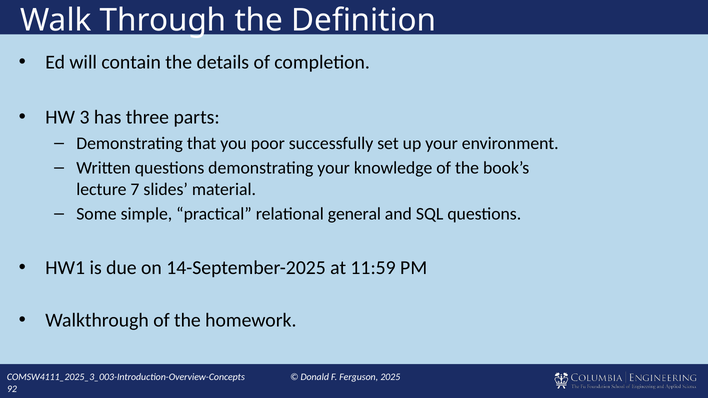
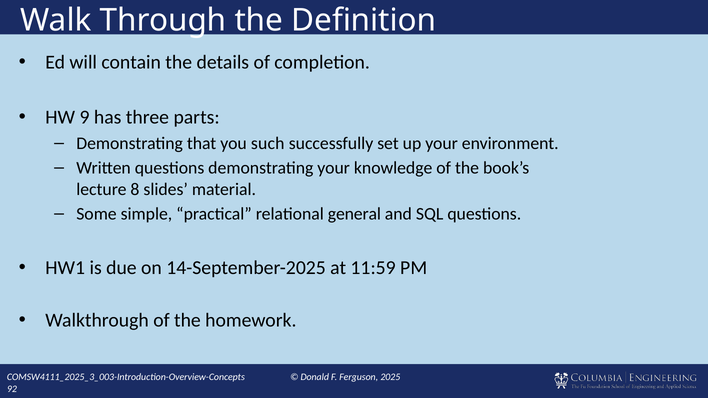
3: 3 -> 9 (85, 117)
poor: poor -> such (268, 143)
7: 7 -> 8 (135, 189)
